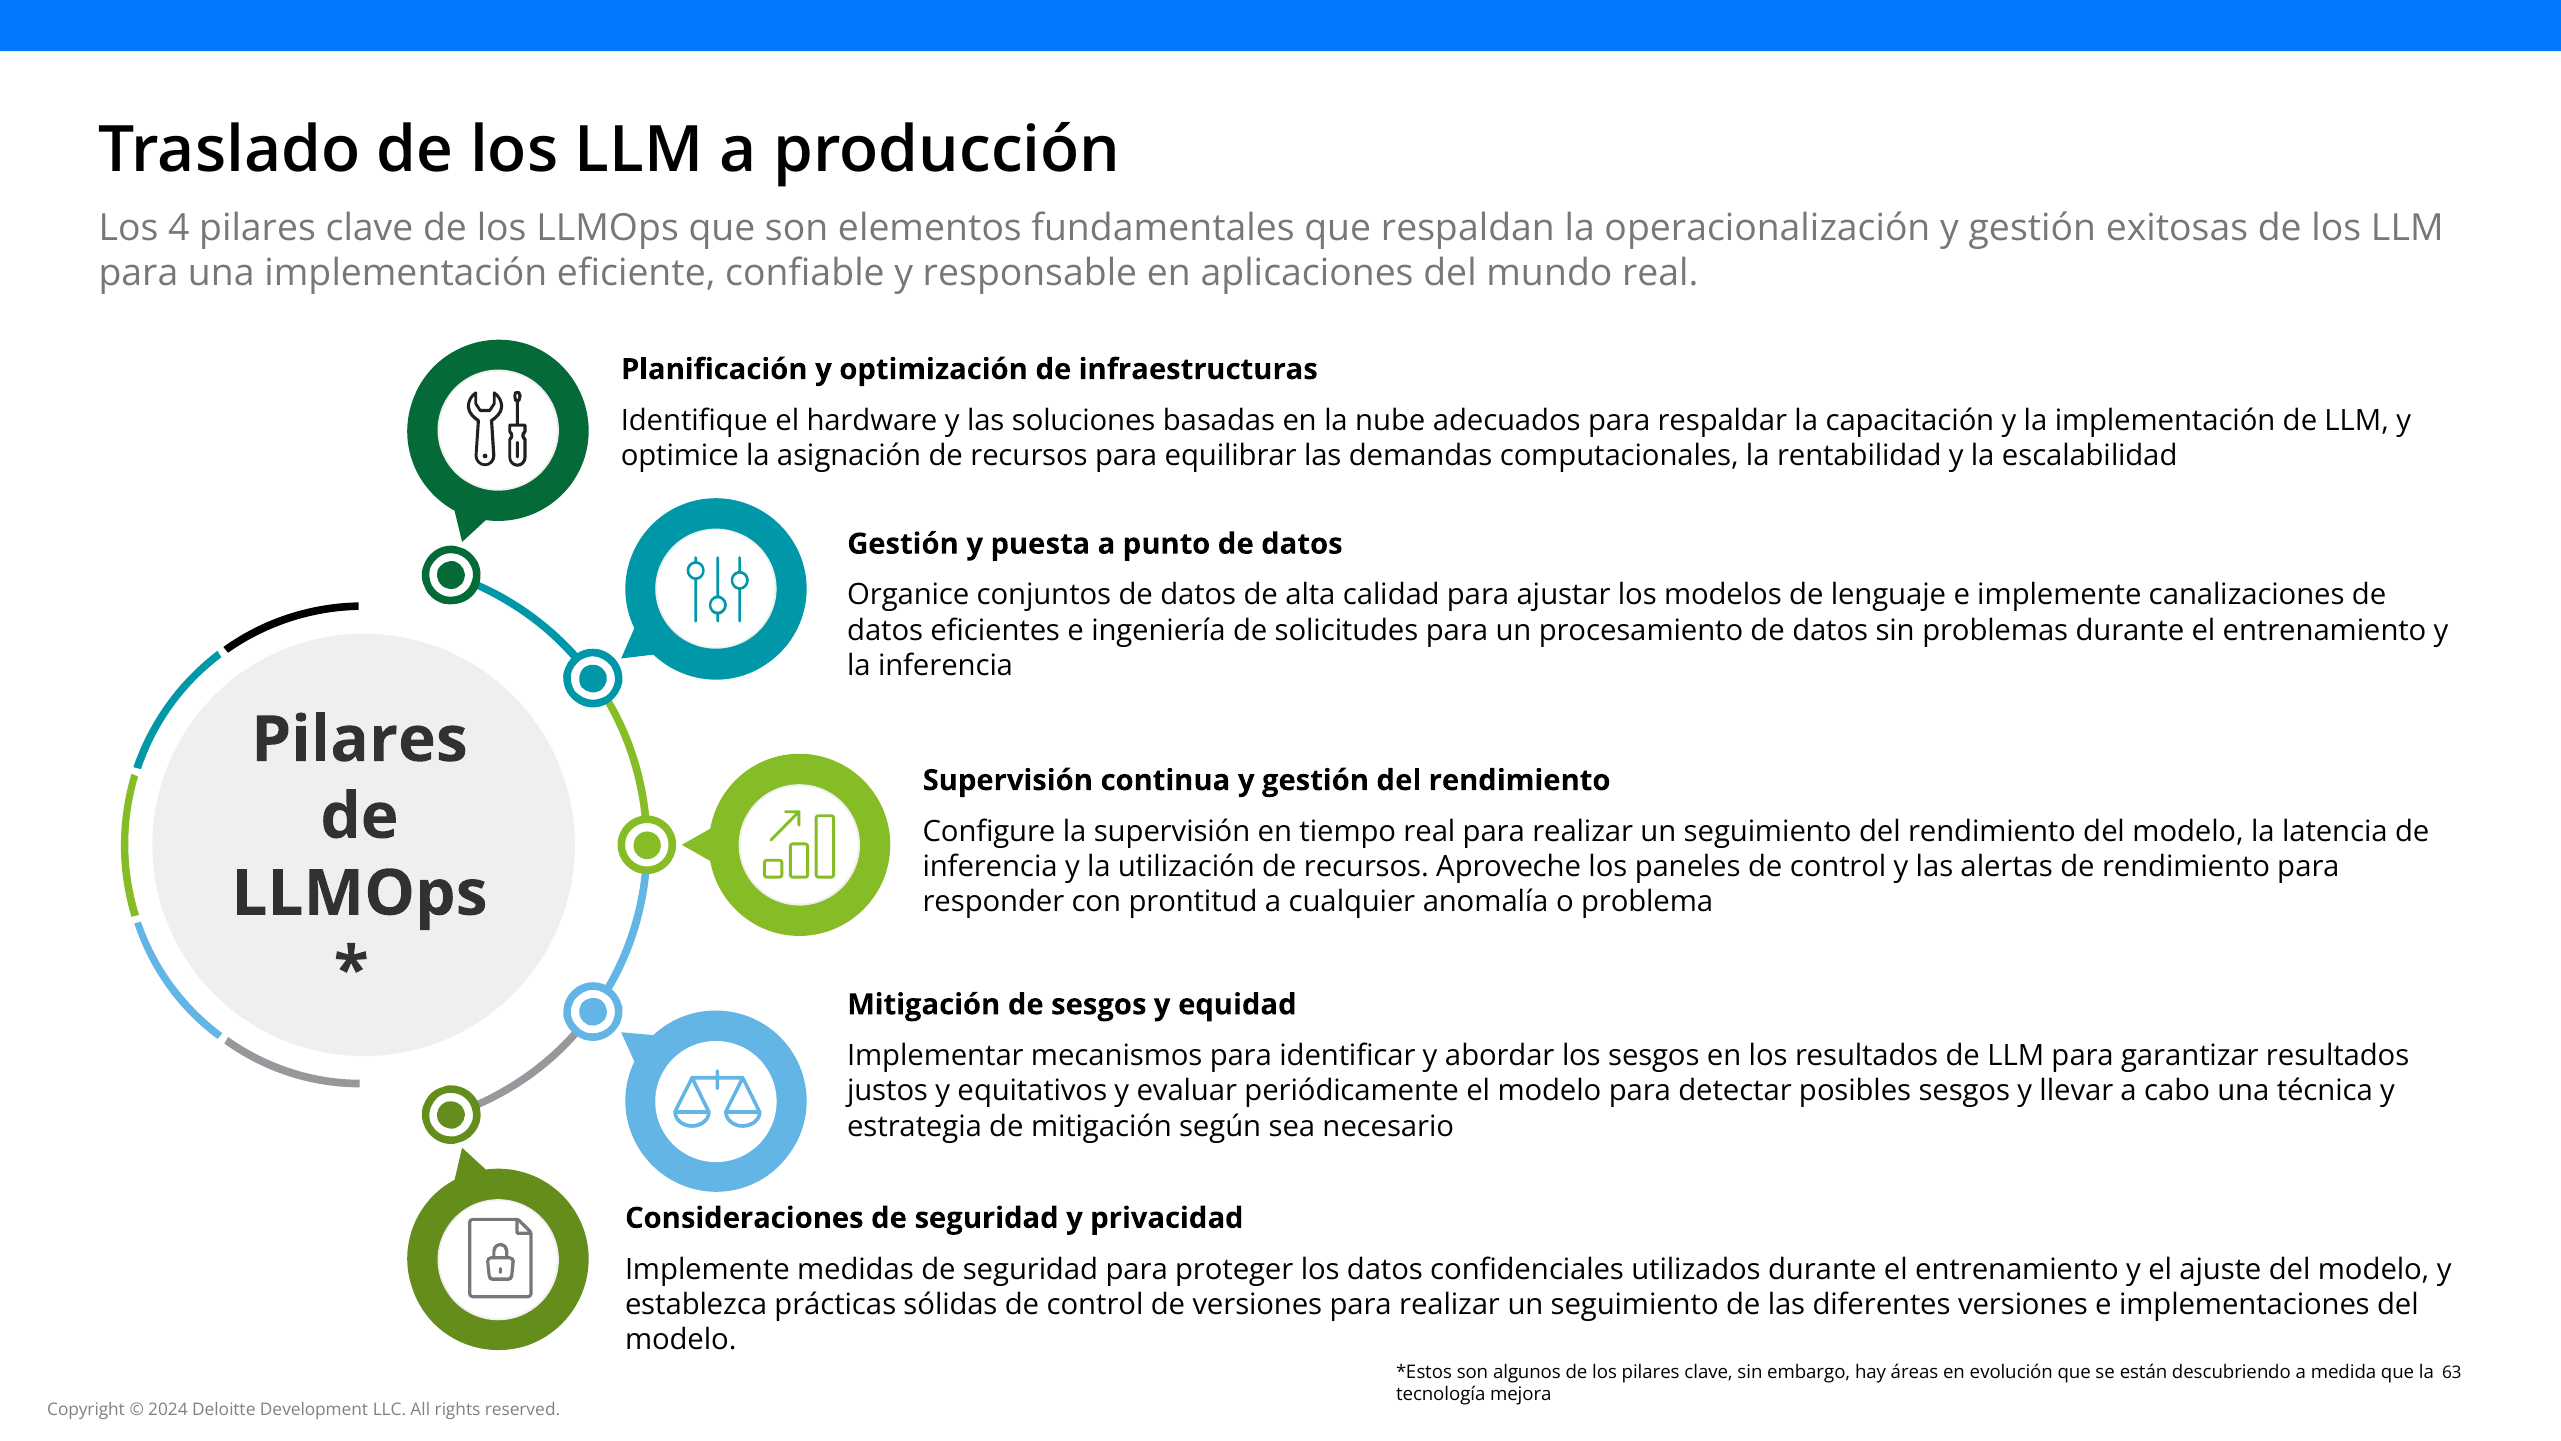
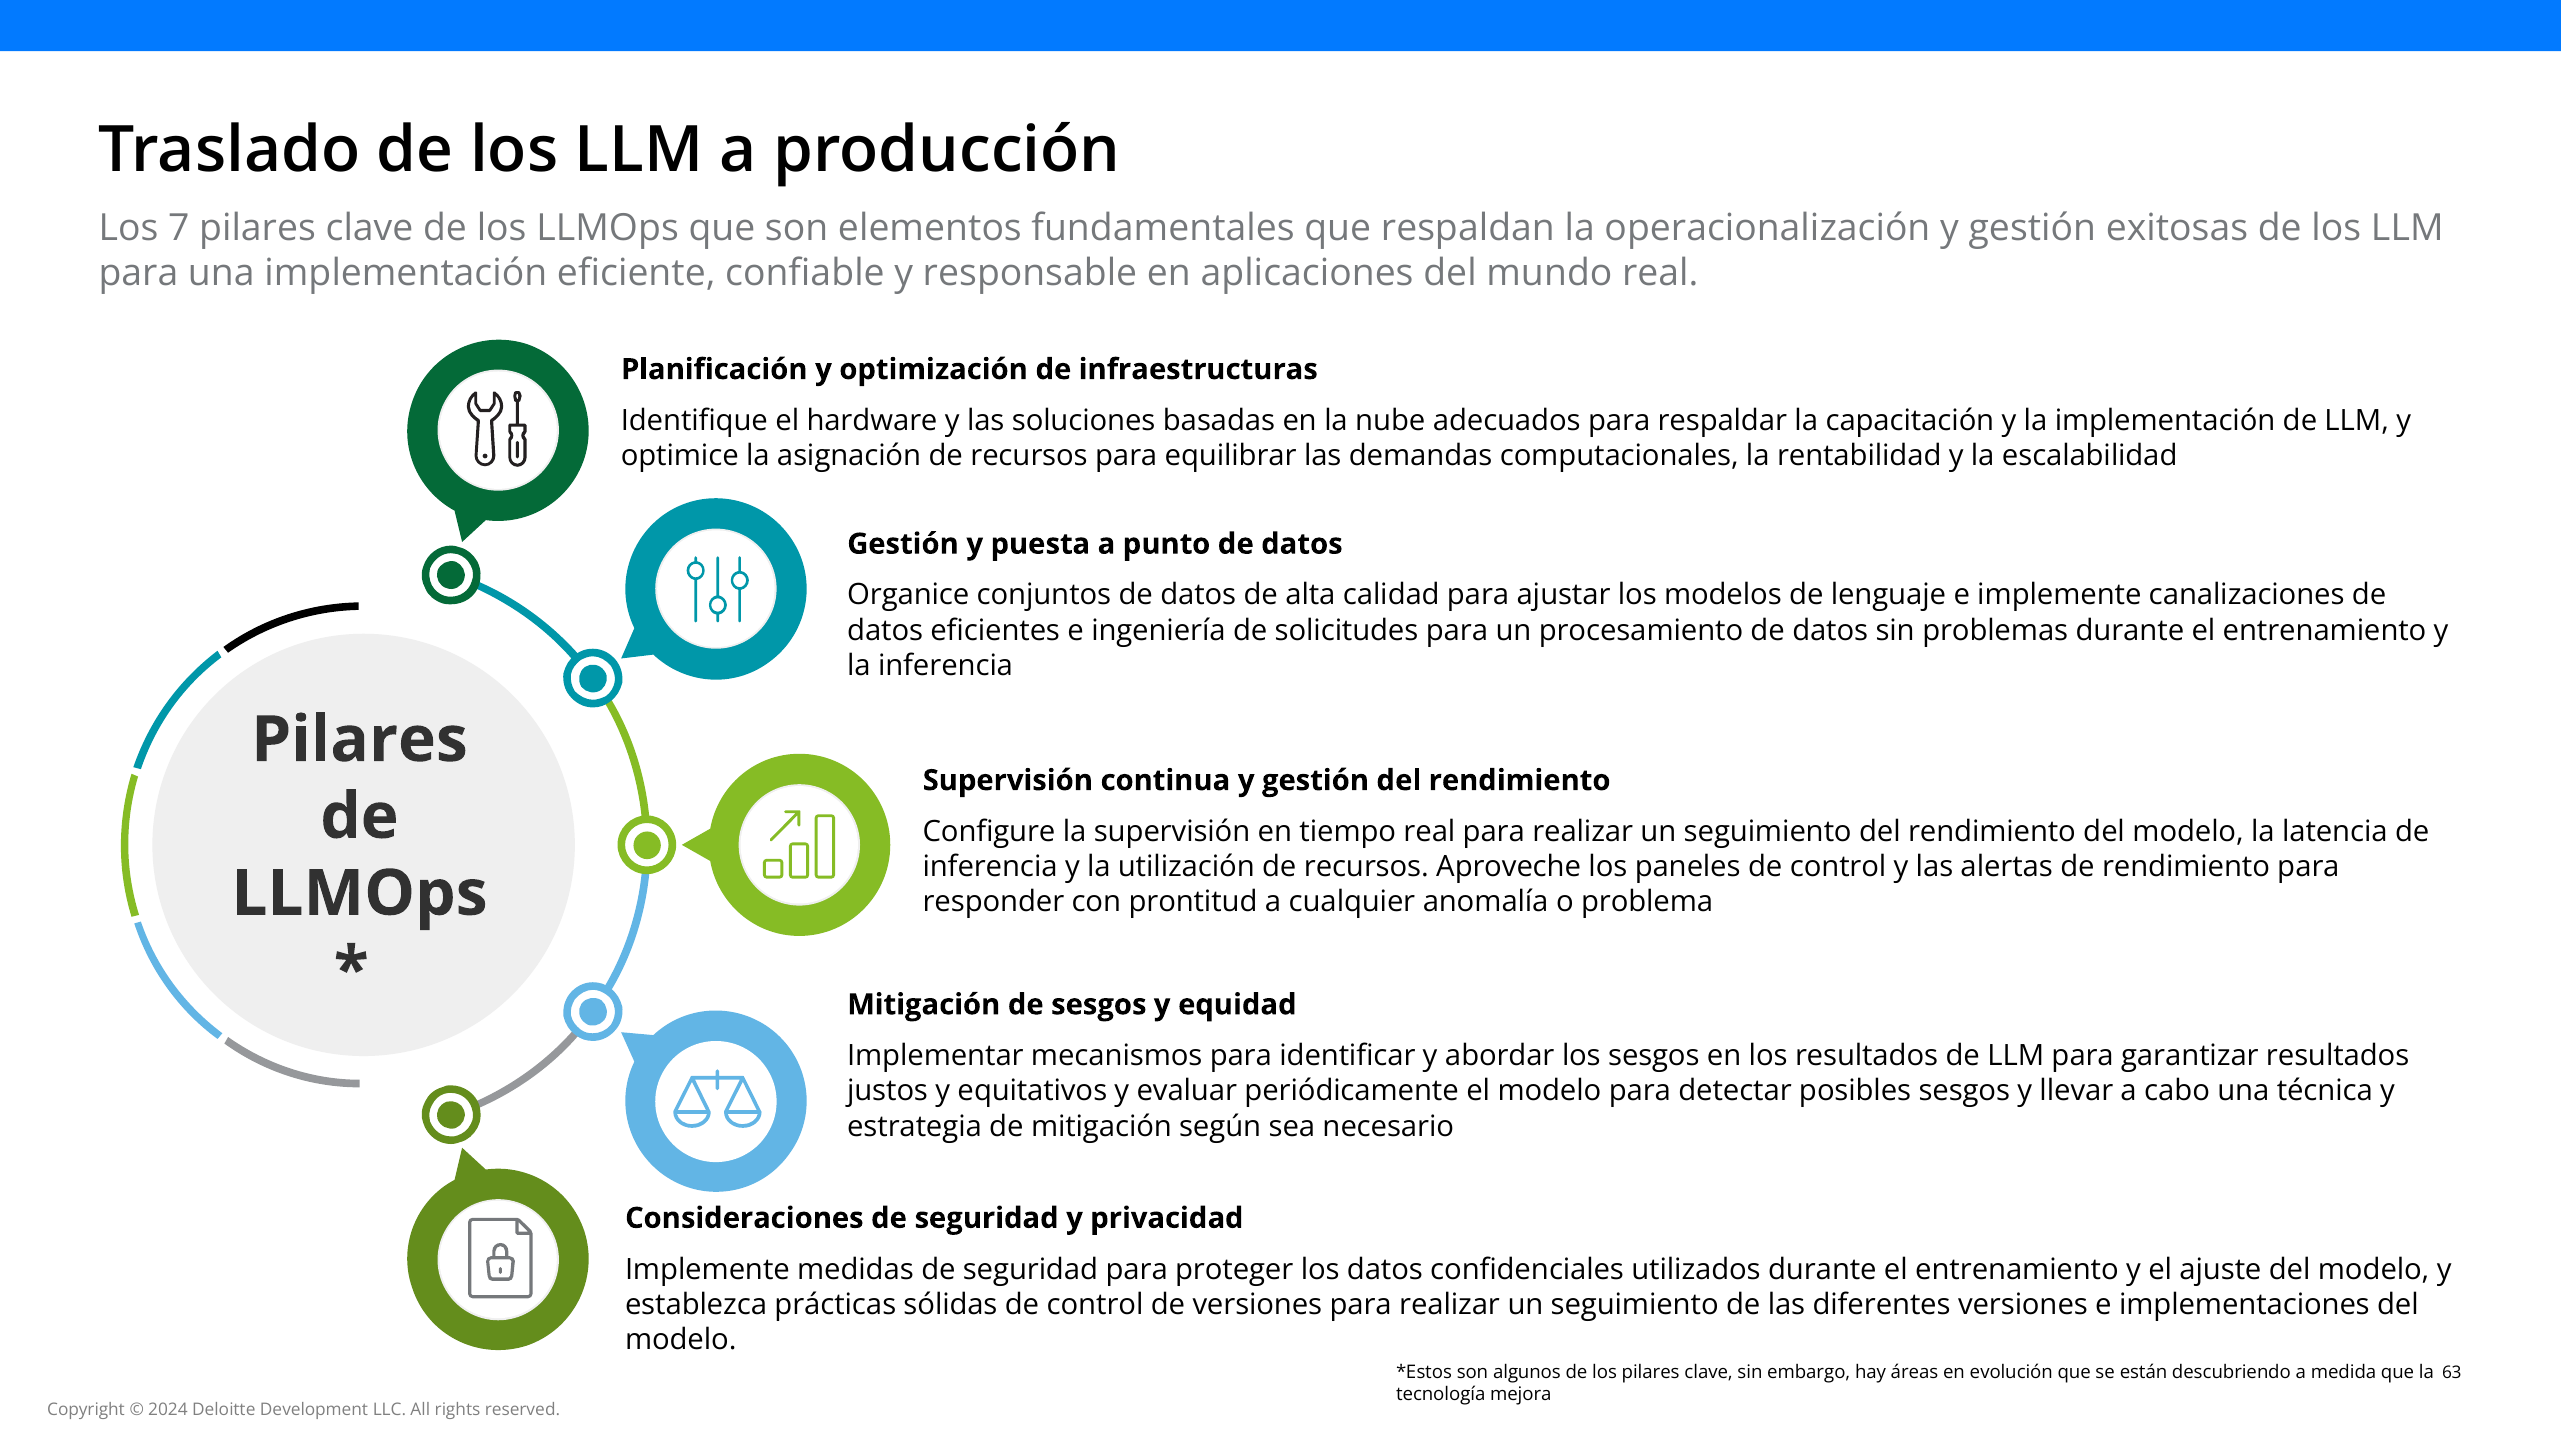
4: 4 -> 7 (179, 228)
